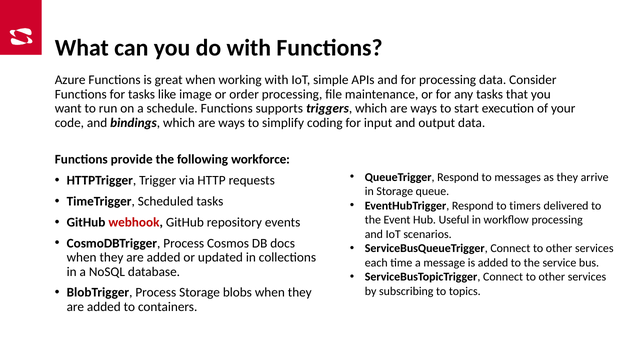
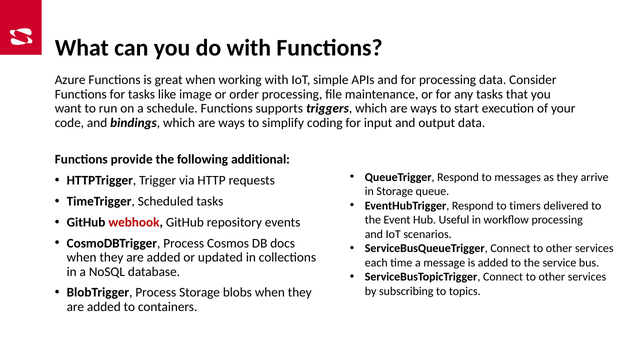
workforce: workforce -> additional (260, 159)
